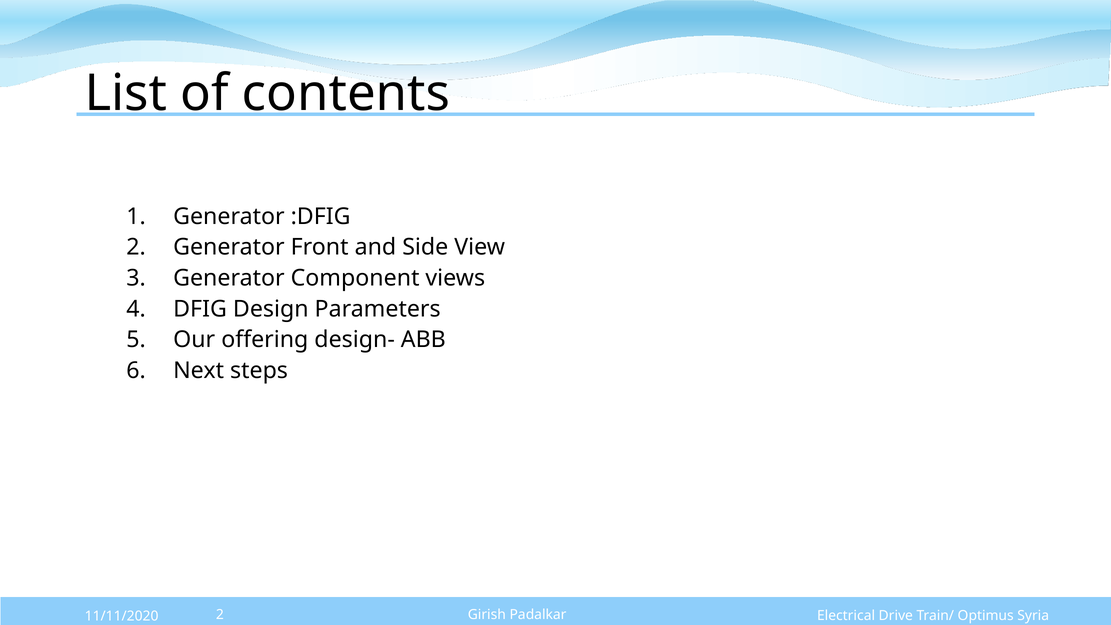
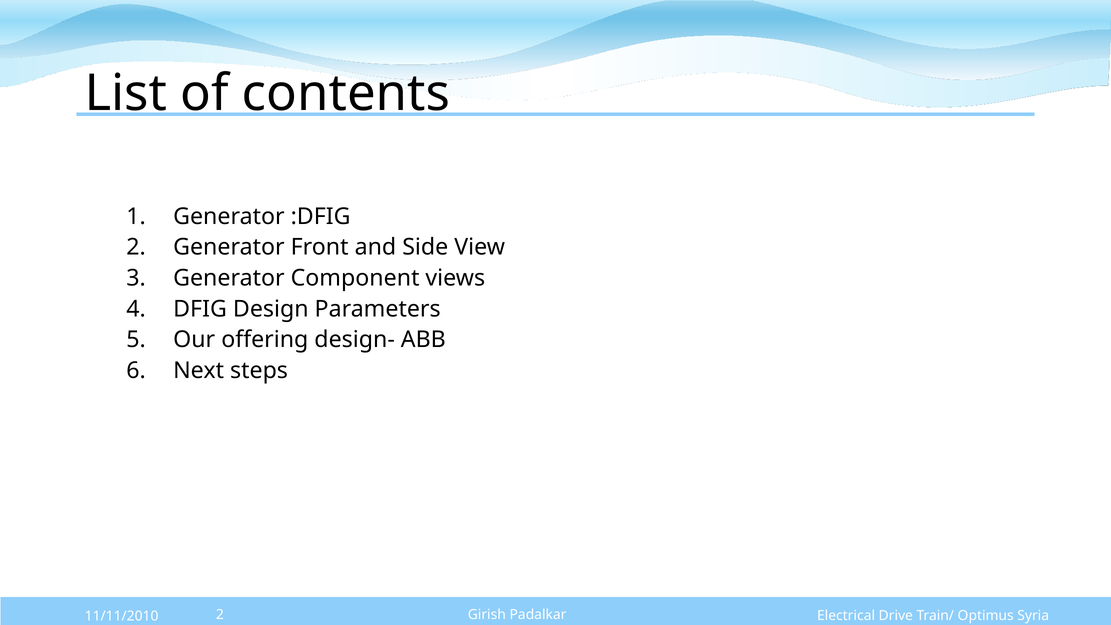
11/11/2020: 11/11/2020 -> 11/11/2010 (122, 616)
